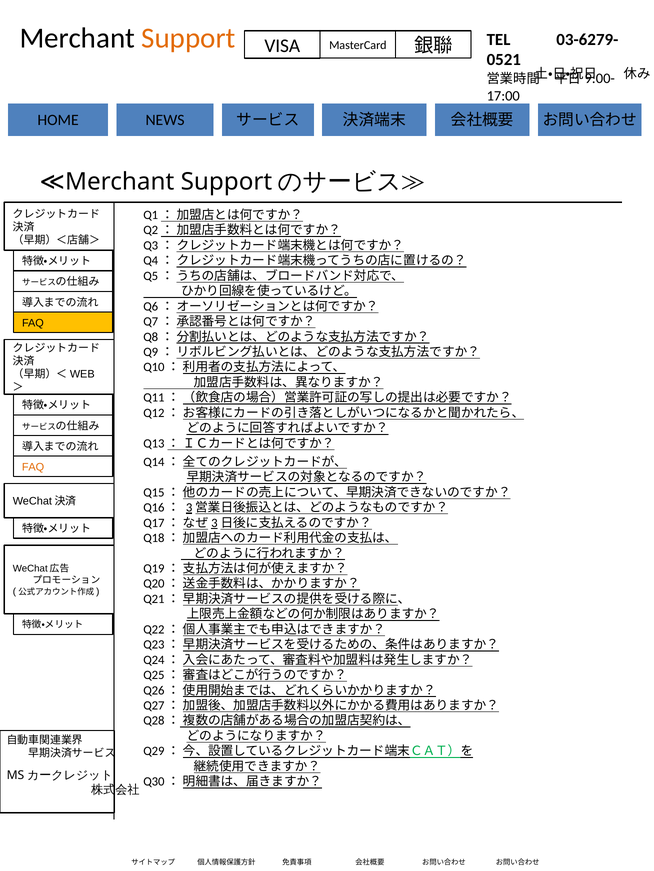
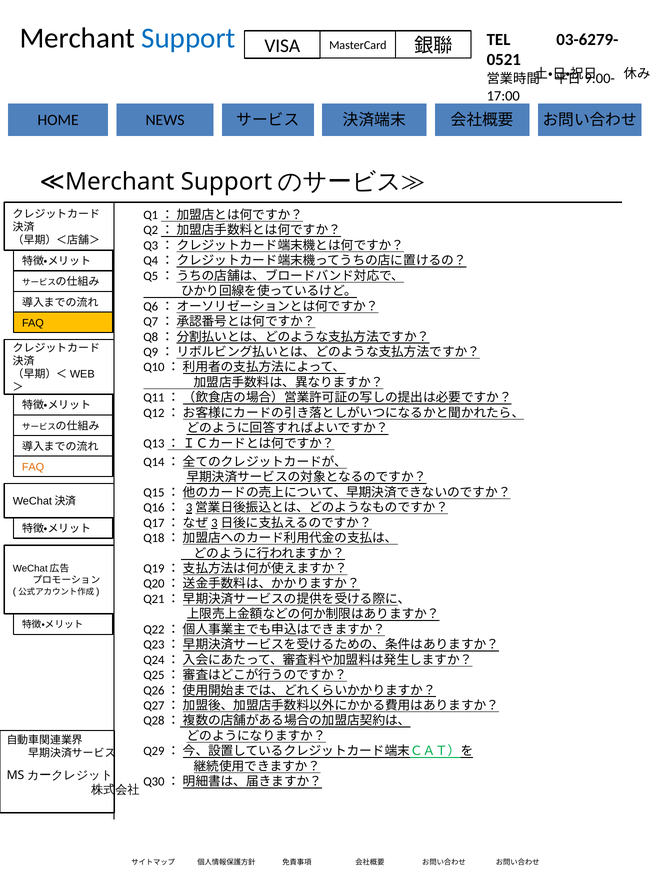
Support colour: orange -> blue (189, 38)
